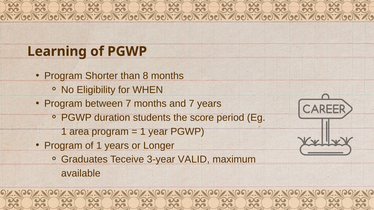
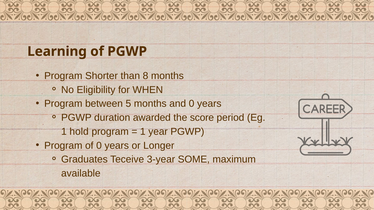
between 7: 7 -> 5 (128, 104)
and 7: 7 -> 0 (192, 104)
students: students -> awarded (152, 118)
area: area -> hold (79, 132)
of 1: 1 -> 0 (99, 146)
VALID: VALID -> SOME (194, 160)
